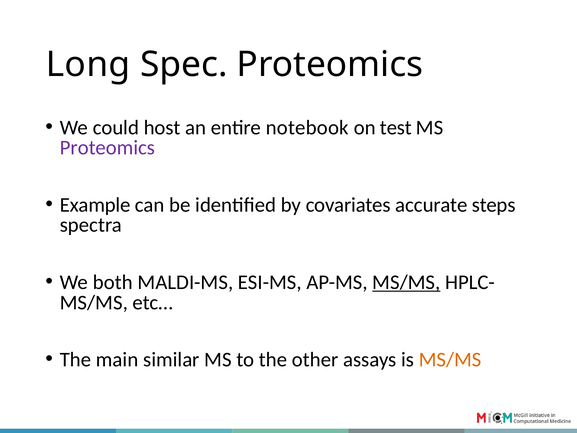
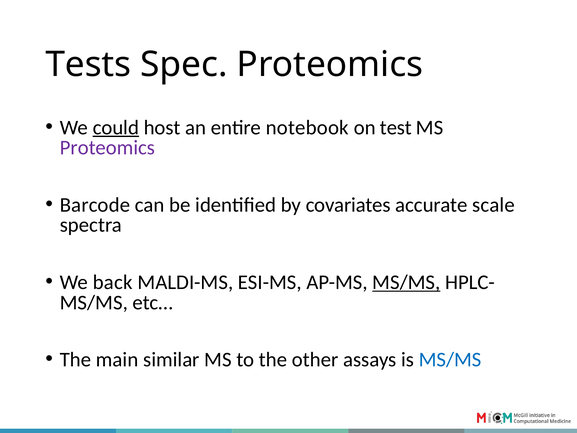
Long: Long -> Tests (88, 65)
could underline: none -> present (116, 127)
Example: Example -> Barcode (95, 205)
steps: steps -> scale (493, 205)
both: both -> back (113, 282)
MS/MS colour: orange -> blue (450, 359)
